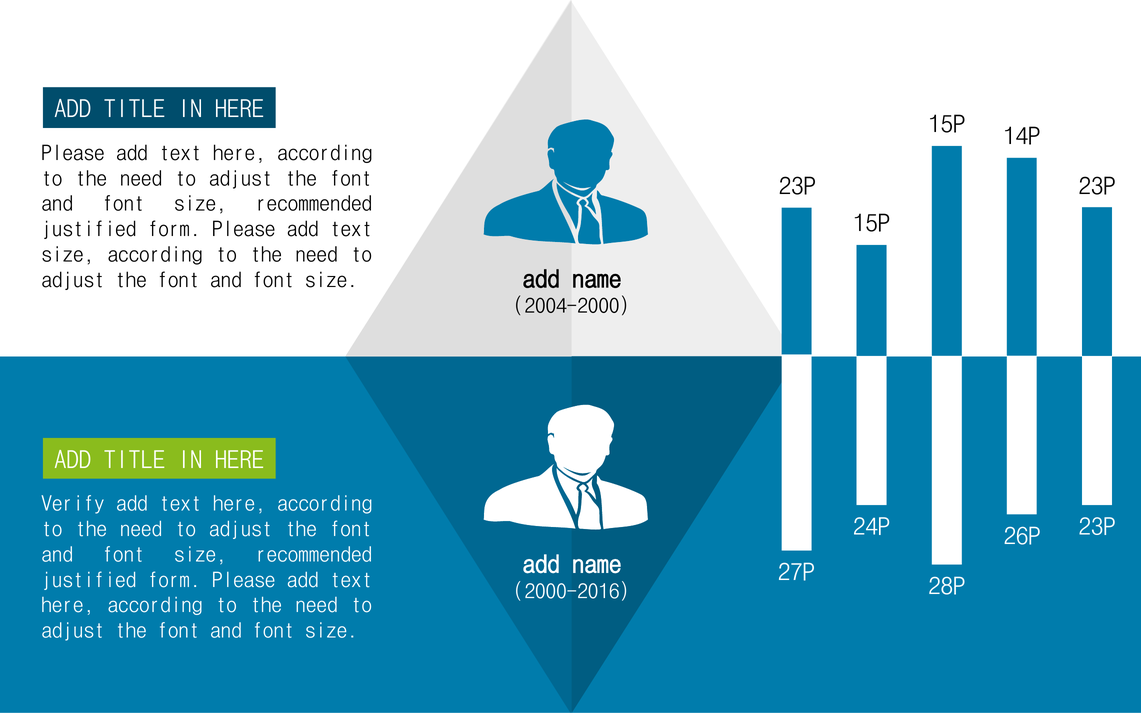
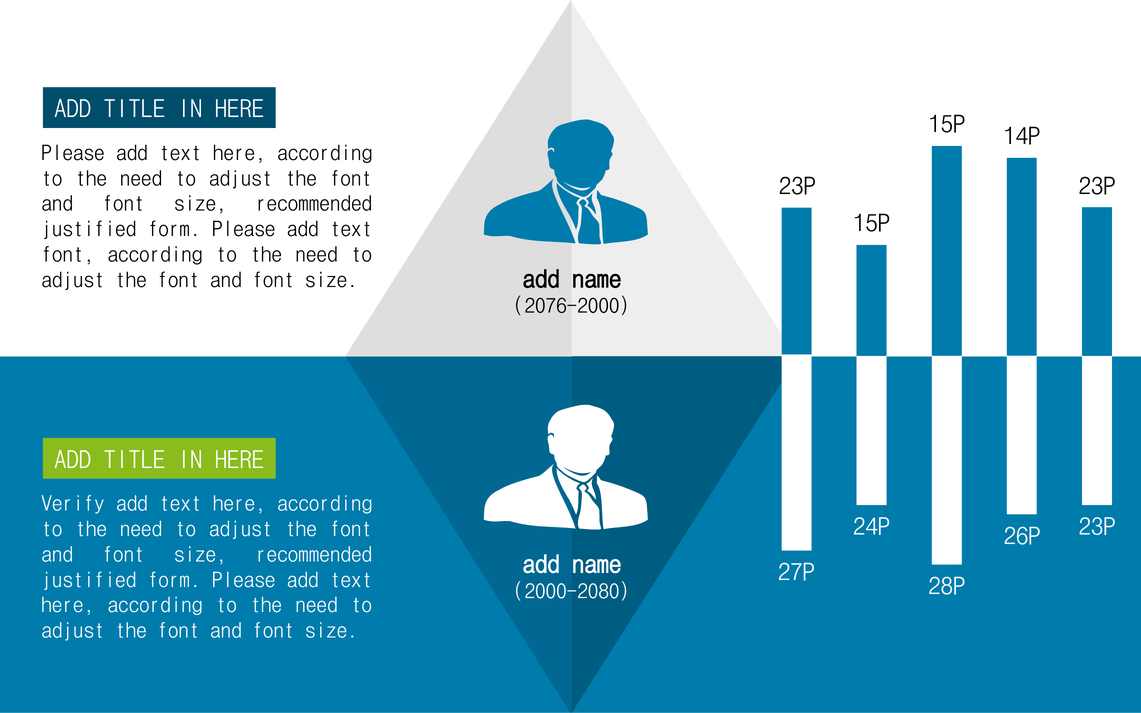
size: size -> font (68, 255)
2004-2000: 2004-2000 -> 2076-2000 (572, 306)
2000-2016: 2000-2016 -> 2000-2080 (572, 592)
